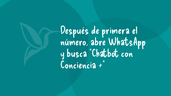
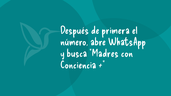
Chatbot: Chatbot -> Madres (104, 54)
